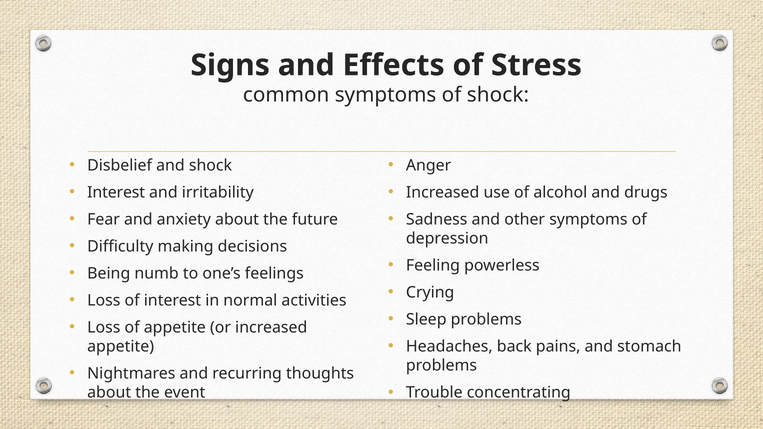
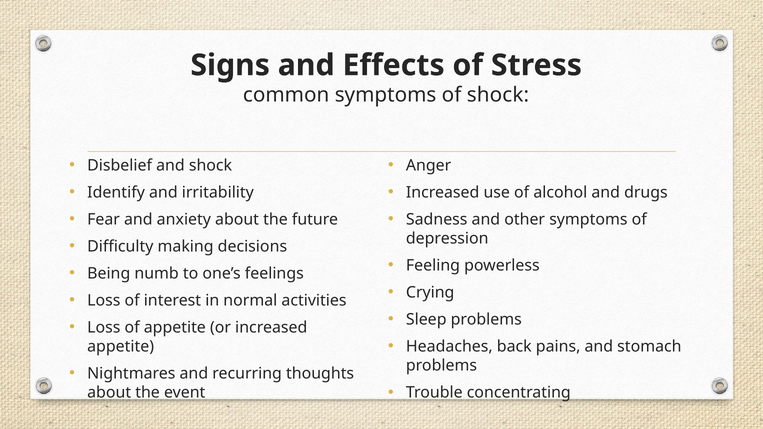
Interest: Interest -> Identify (116, 193)
